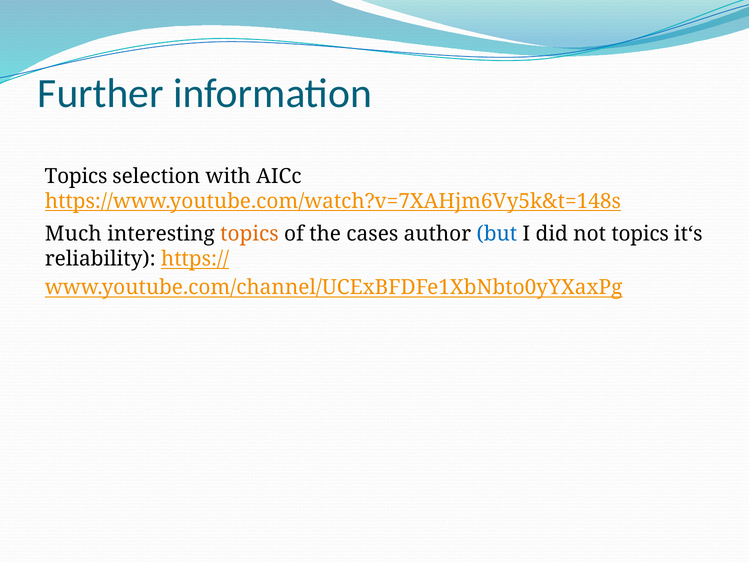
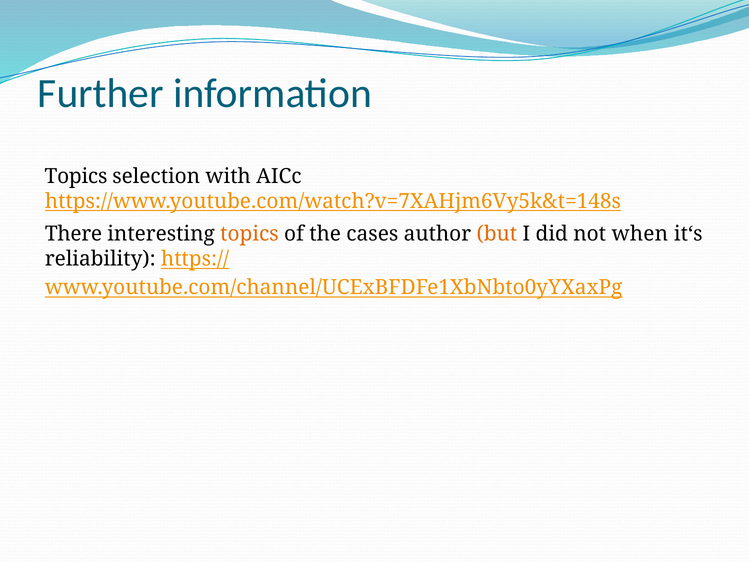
Much: Much -> There (74, 234)
but colour: blue -> orange (497, 234)
not topics: topics -> when (640, 234)
